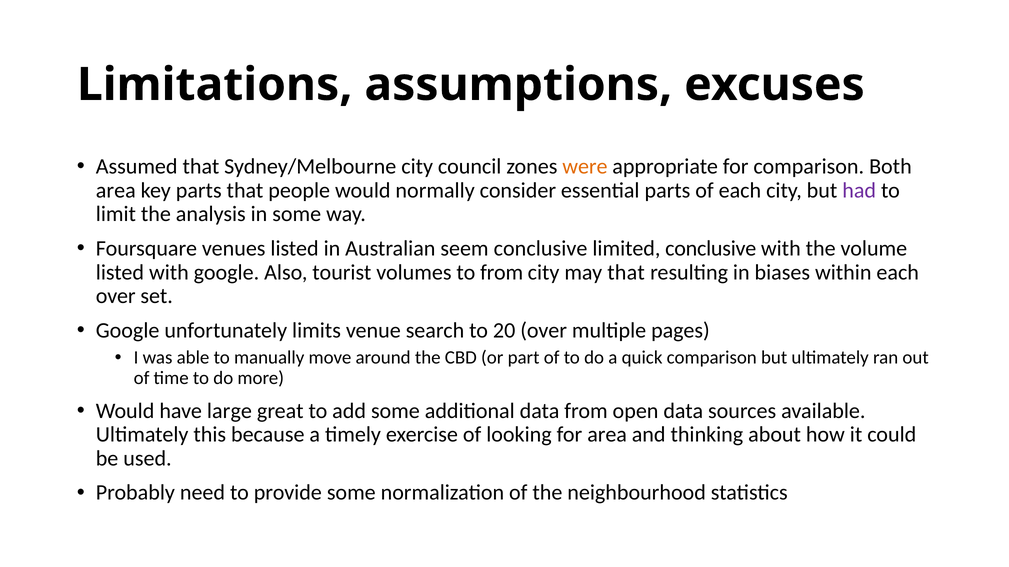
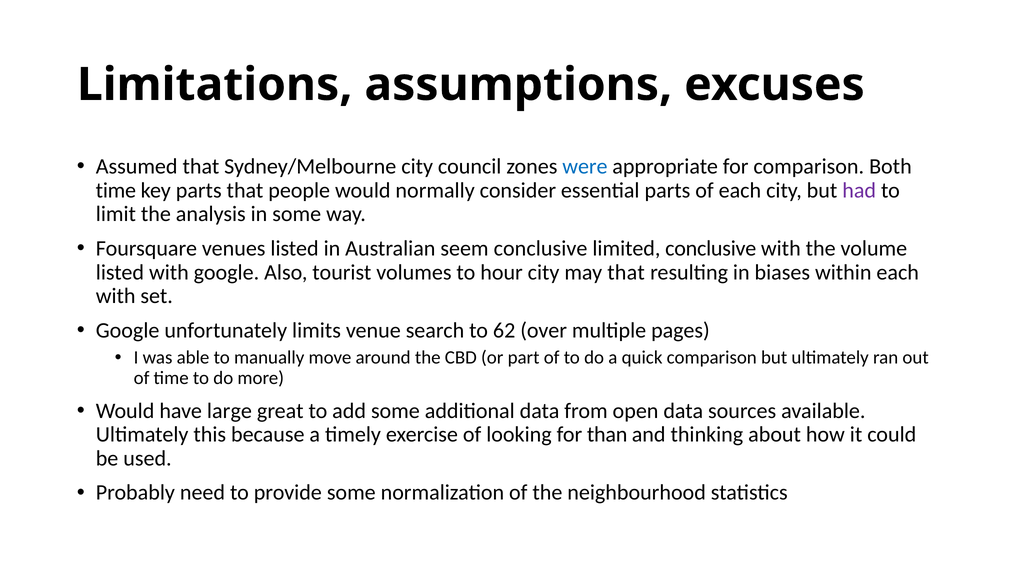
were colour: orange -> blue (585, 167)
area: area -> time (116, 190)
to from: from -> hour (502, 273)
over: over -> with (116, 296)
20: 20 -> 62 (504, 331)
for area: area -> than (607, 435)
